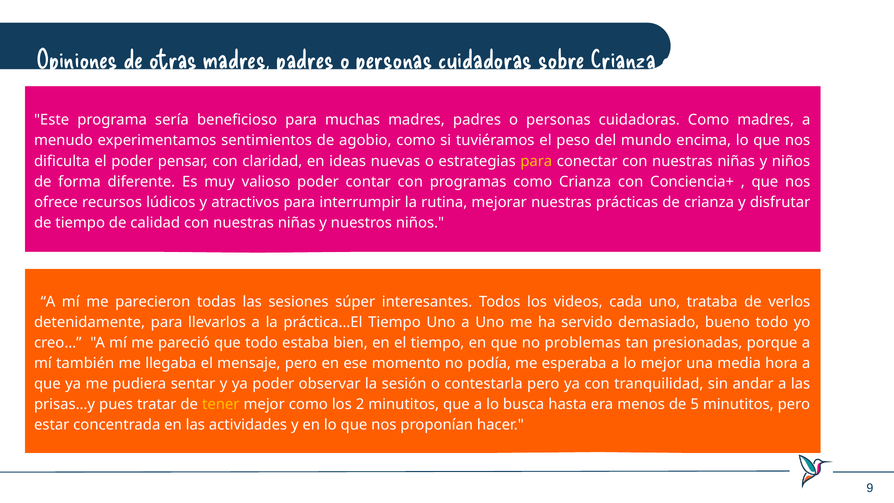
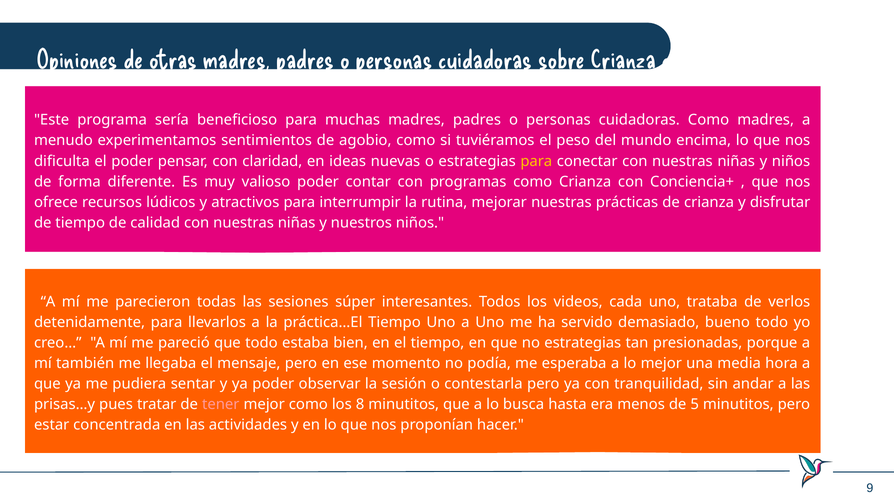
no problemas: problemas -> estrategias (583, 343)
tener colour: yellow -> pink (221, 404)
2: 2 -> 8 (360, 404)
